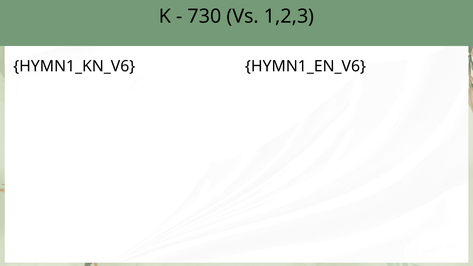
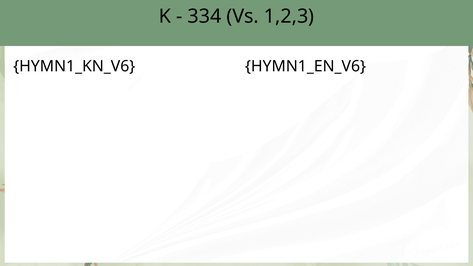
730: 730 -> 334 (204, 16)
